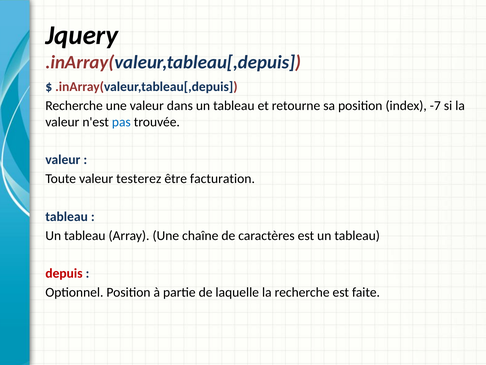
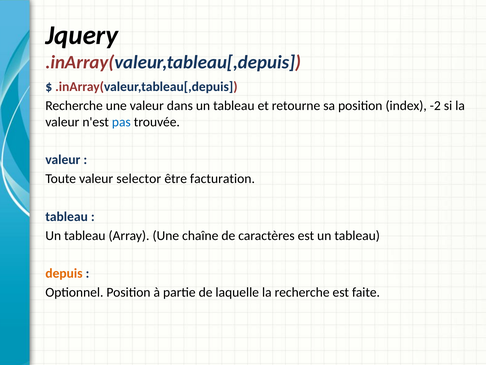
-7: -7 -> -2 (435, 106)
testerez: testerez -> selector (139, 179)
depuis colour: red -> orange (64, 273)
